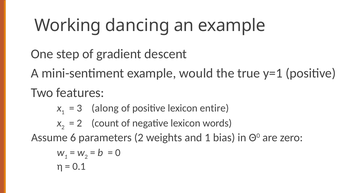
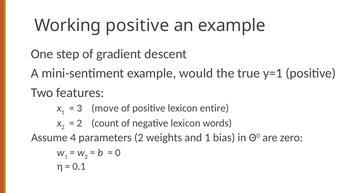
Working dancing: dancing -> positive (137, 25)
along: along -> move (105, 108)
6: 6 -> 4 (73, 137)
